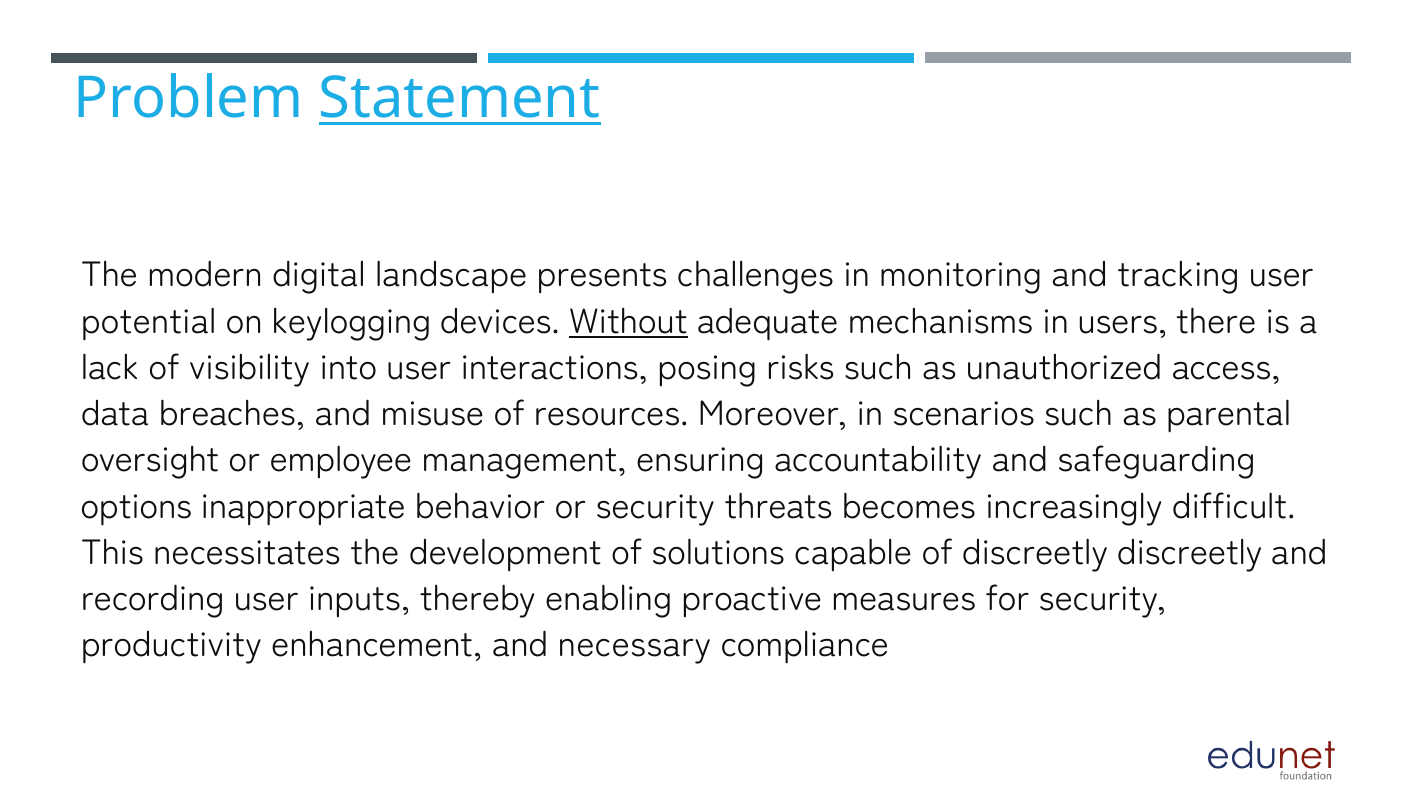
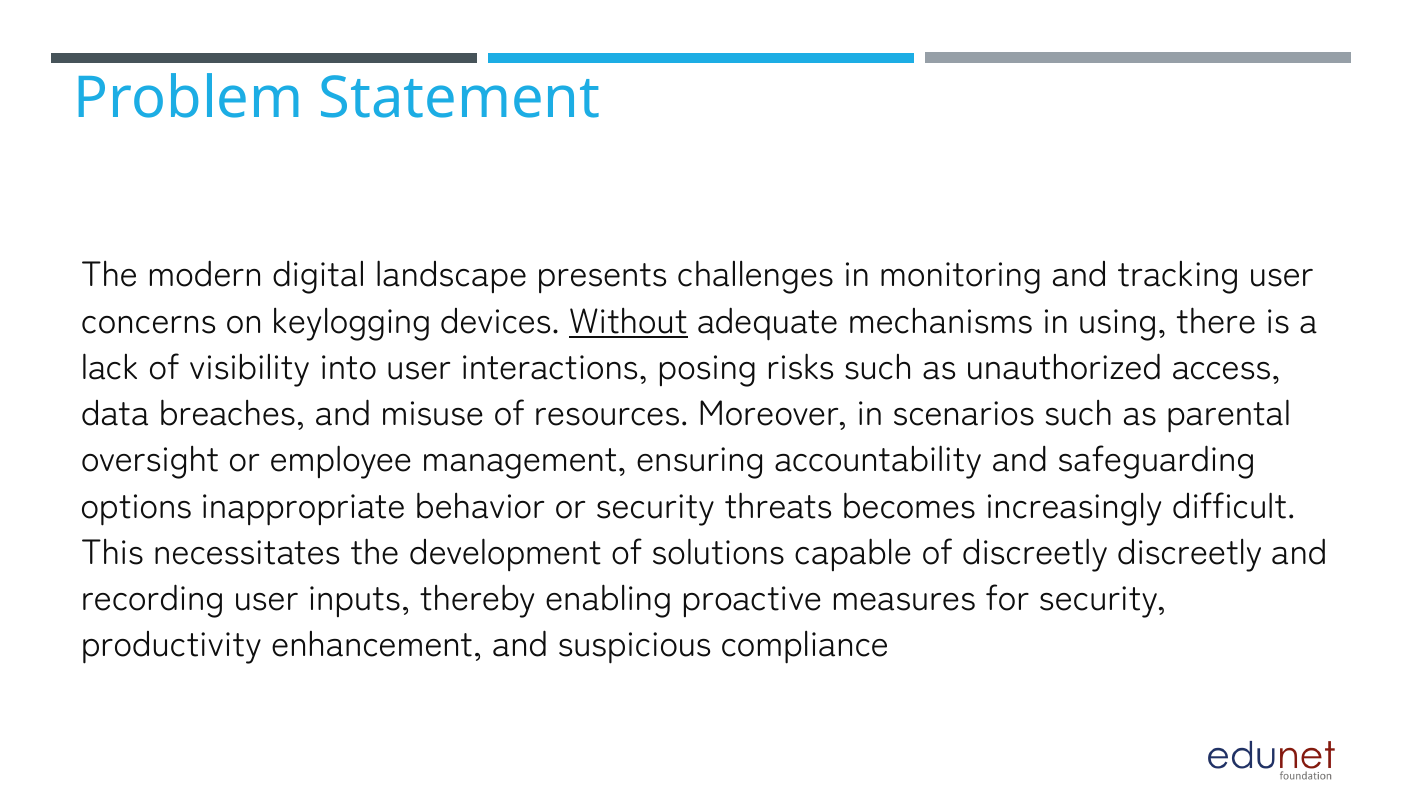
Statement underline: present -> none (460, 99)
potential: potential -> concerns (149, 322)
users: users -> using (1123, 322)
necessary: necessary -> suspicious (635, 646)
